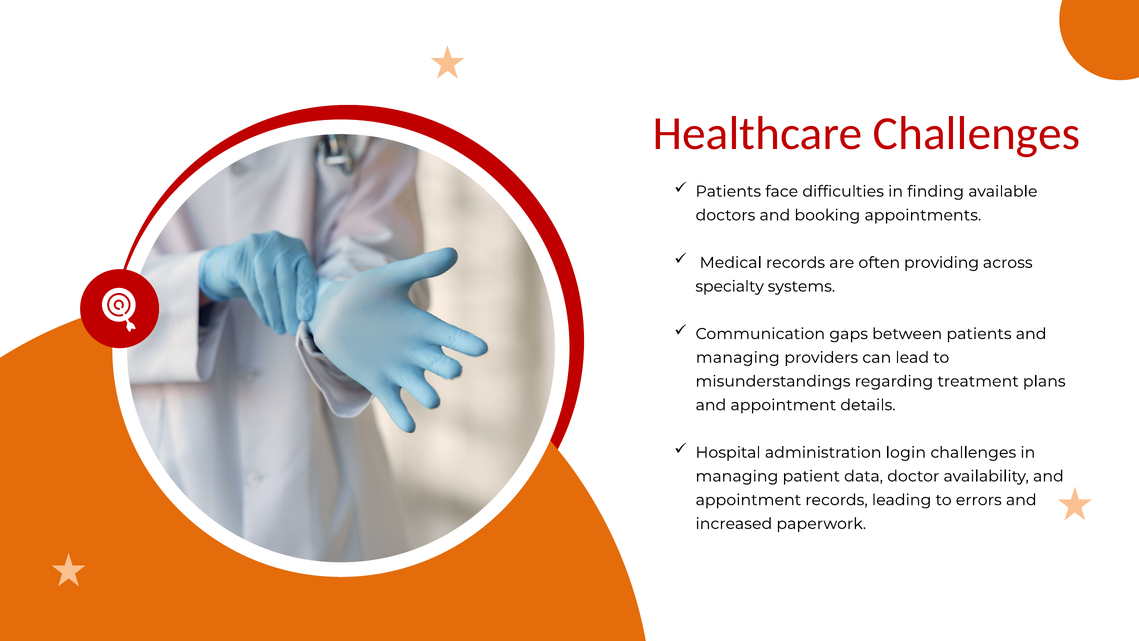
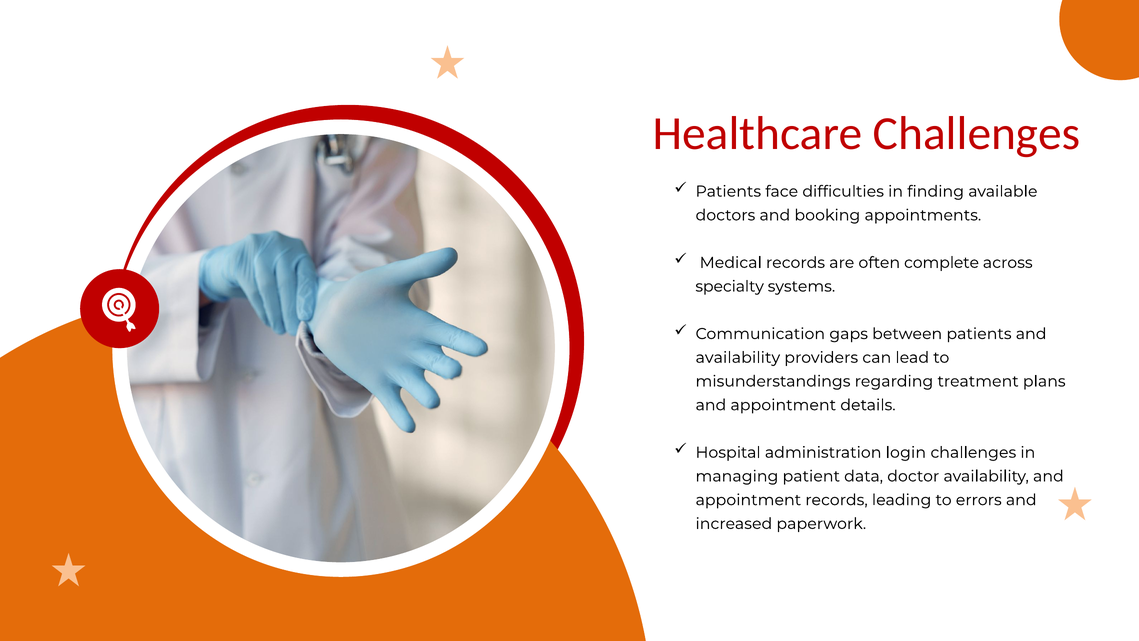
providing: providing -> complete (942, 263)
managing: managing -> availability (738, 357)
